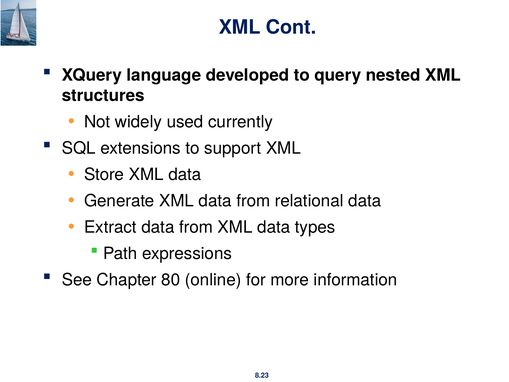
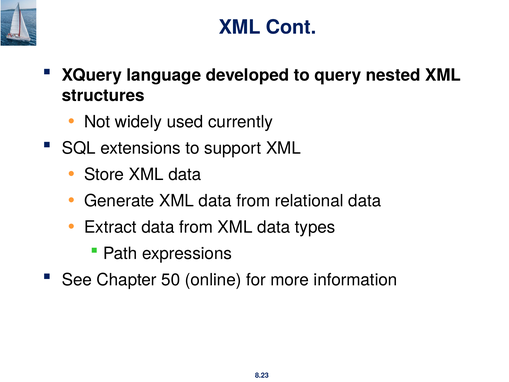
80: 80 -> 50 (171, 280)
